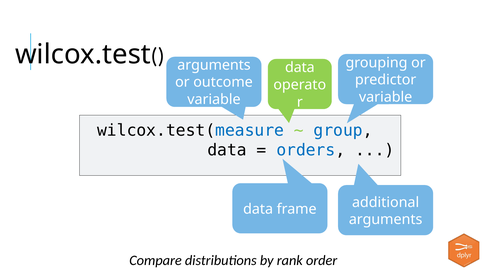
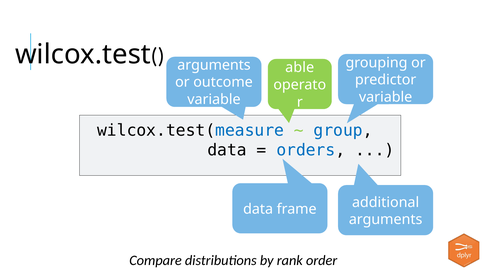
data: data -> able (300, 68)
